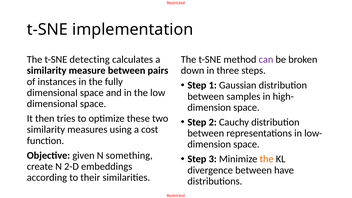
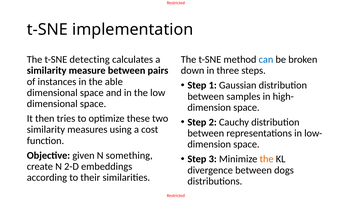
can colour: purple -> blue (266, 59)
fully: fully -> able (114, 82)
have: have -> dogs (284, 170)
